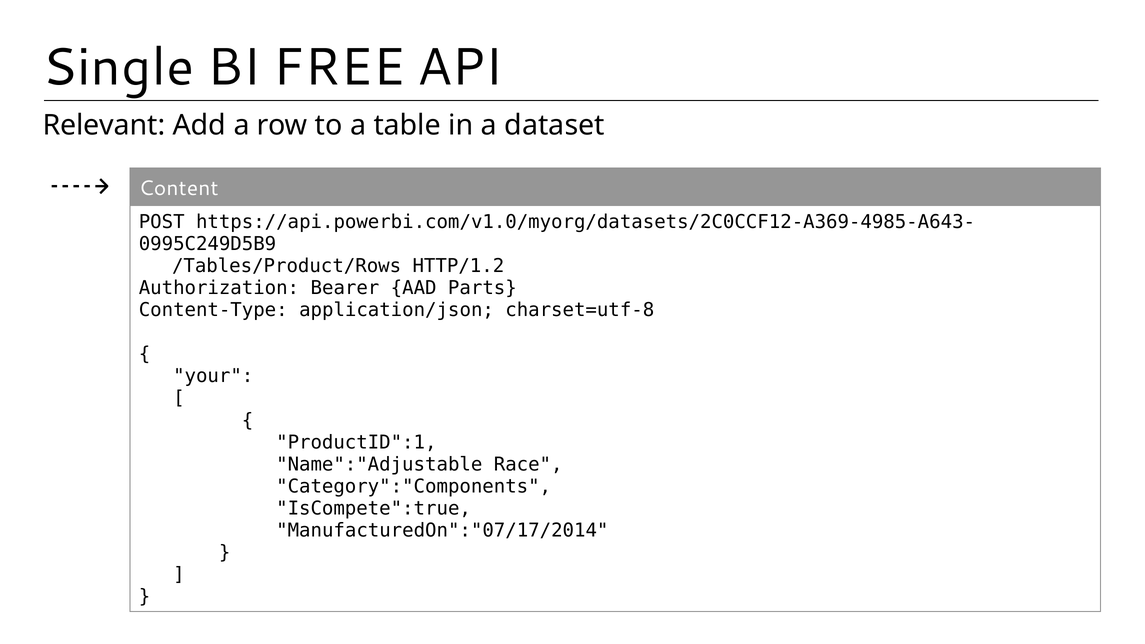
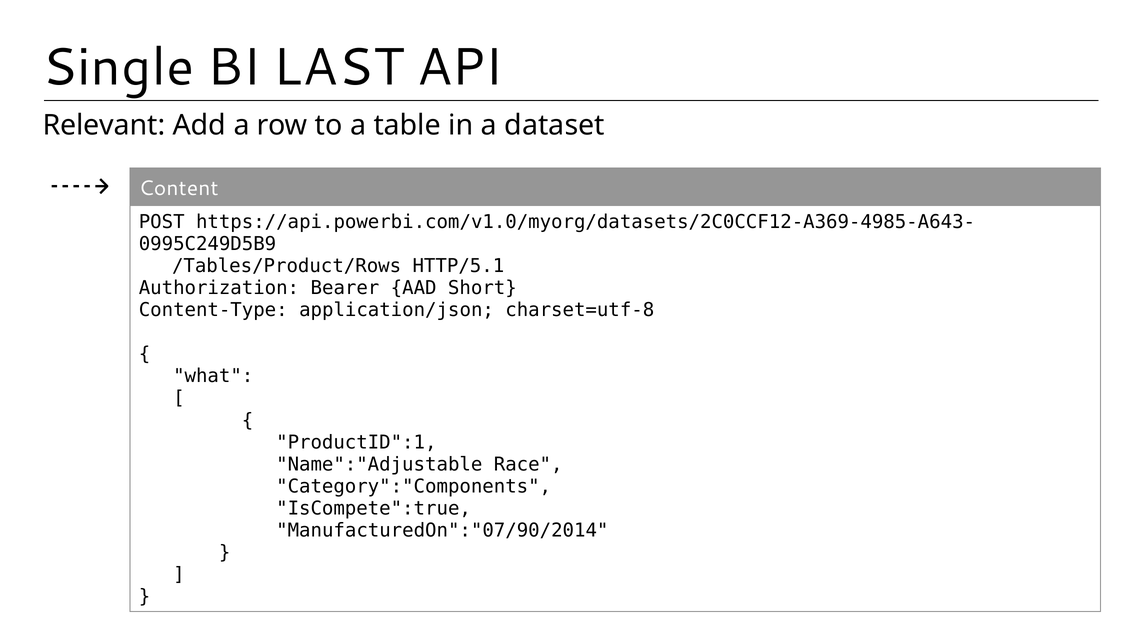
FREE: FREE -> LAST (339, 67)
HTTP/1.2: HTTP/1.2 -> HTTP/5.1 (458, 266)
Parts: Parts -> Short (482, 288)
your: your -> what (213, 376)
ManufacturedOn":"07/17/2014: ManufacturedOn":"07/17/2014 -> ManufacturedOn":"07/90/2014 (442, 530)
